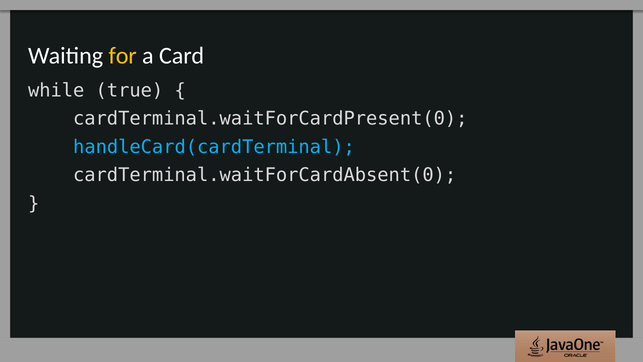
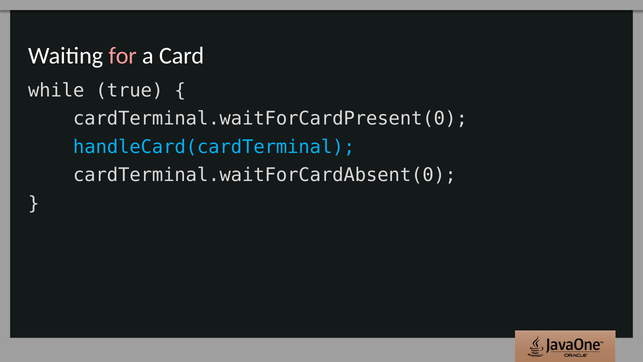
for colour: yellow -> pink (123, 56)
